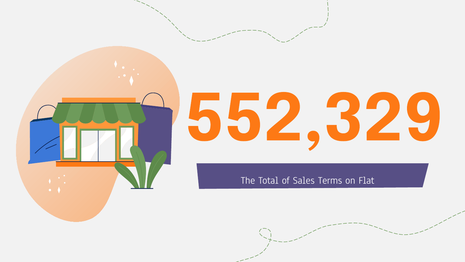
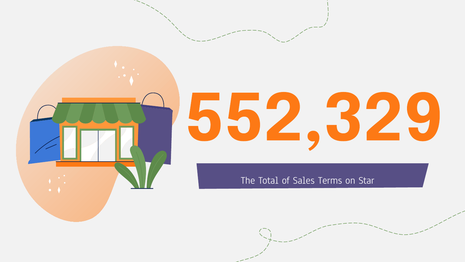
Flat: Flat -> Star (366, 180)
